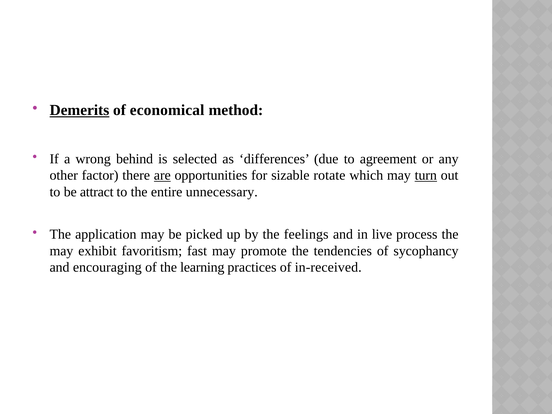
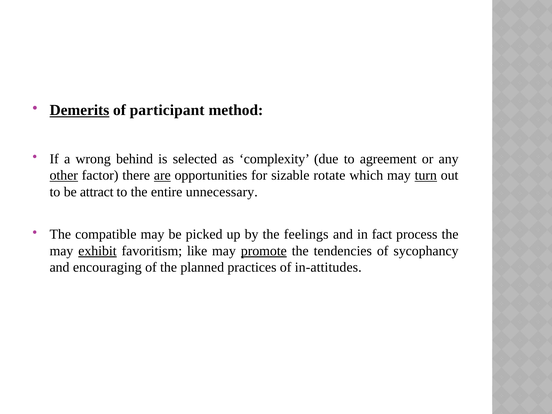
economical: economical -> participant (167, 110)
differences: differences -> complexity (274, 159)
other underline: none -> present (64, 175)
application: application -> compatible (106, 234)
live: live -> fact (382, 234)
exhibit underline: none -> present (97, 251)
fast: fast -> like (197, 251)
promote underline: none -> present (264, 251)
learning: learning -> planned (202, 267)
in-received: in-received -> in-attitudes (328, 267)
